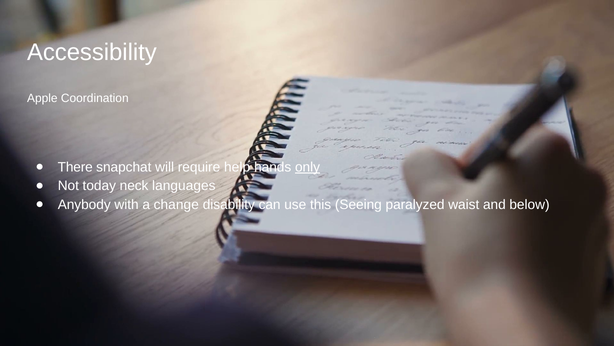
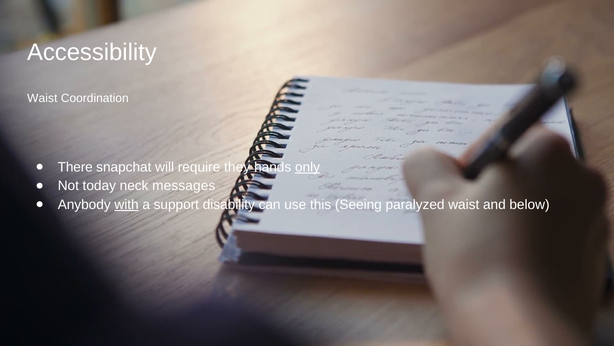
Apple: Apple -> Waist (42, 98)
help: help -> they (237, 167)
languages: languages -> messages (184, 186)
with underline: none -> present (127, 204)
change: change -> support (176, 204)
